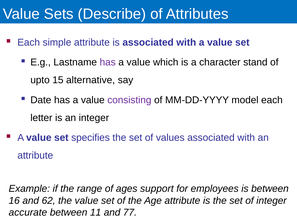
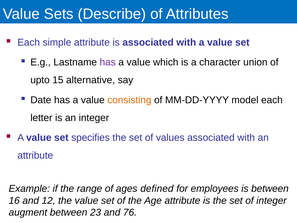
stand: stand -> union (255, 62)
consisting colour: purple -> orange (129, 100)
support: support -> defined (157, 188)
62: 62 -> 12 (49, 200)
accurate: accurate -> augment (28, 212)
11: 11 -> 23 (96, 212)
77: 77 -> 76 (130, 212)
